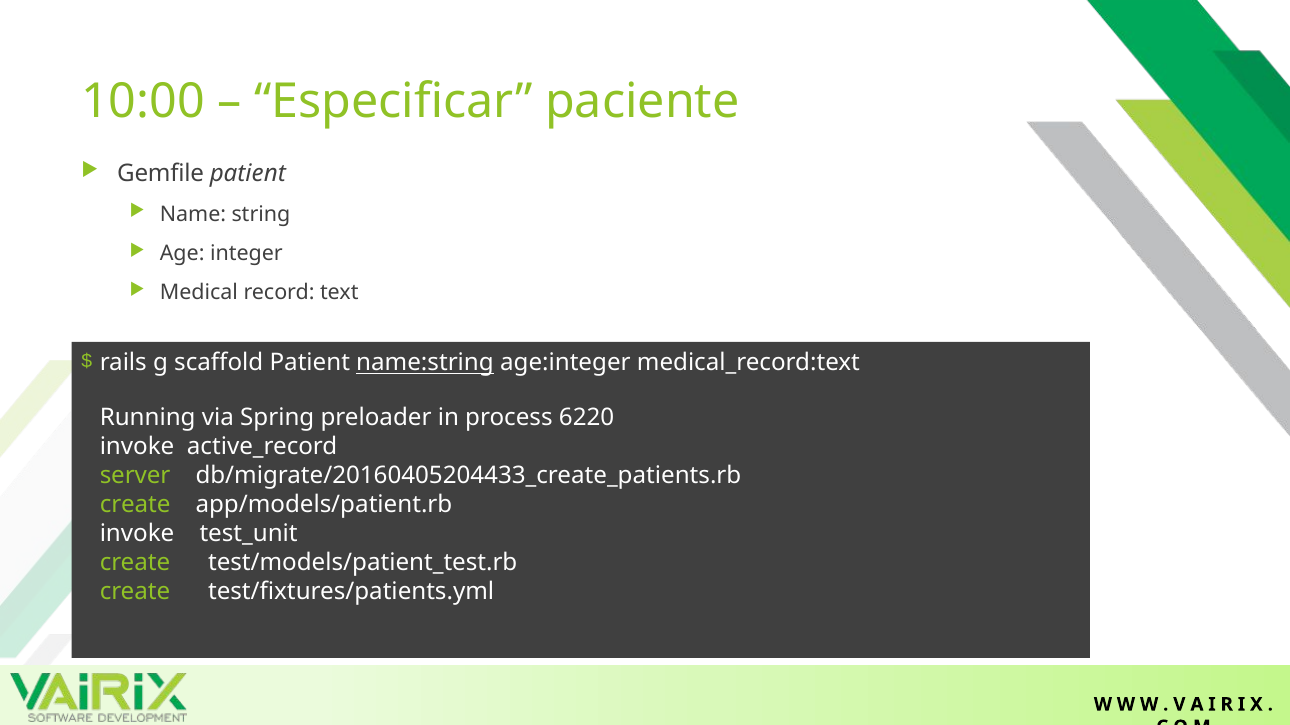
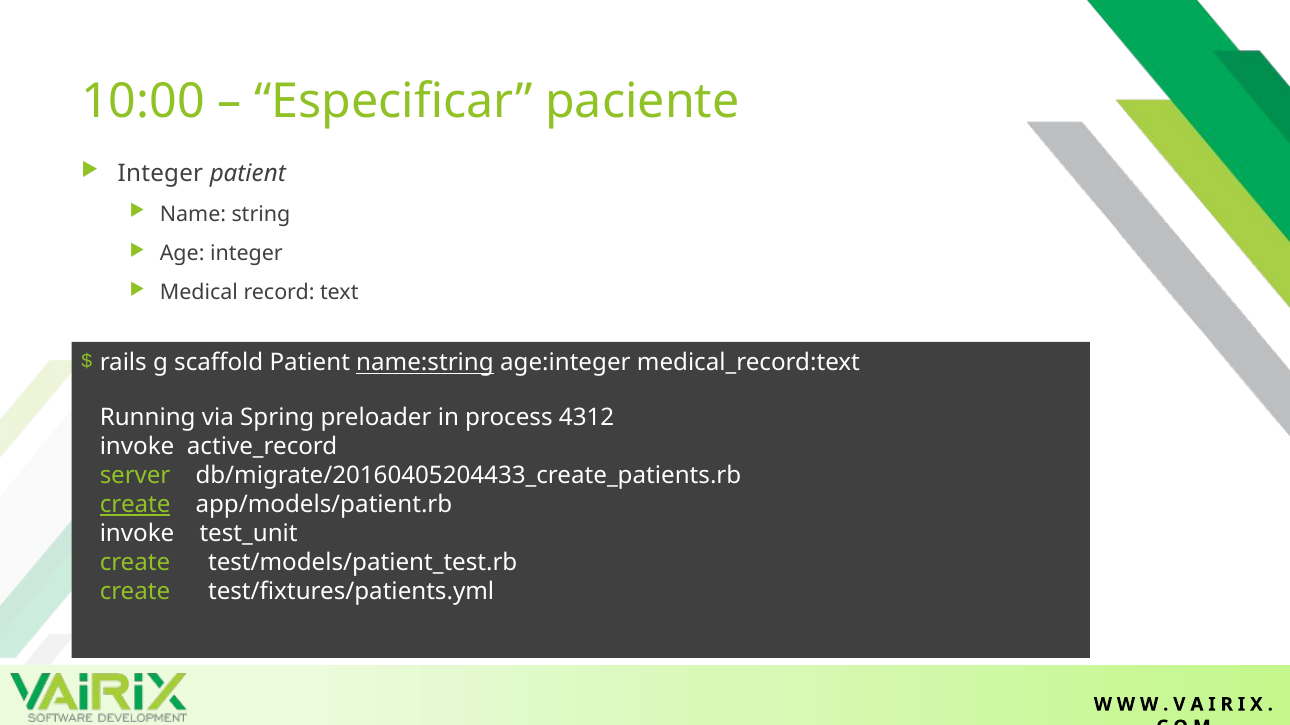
Gemfile: Gemfile -> Integer (160, 174)
6220: 6220 -> 4312 (587, 418)
create underline: none -> present (135, 505)
